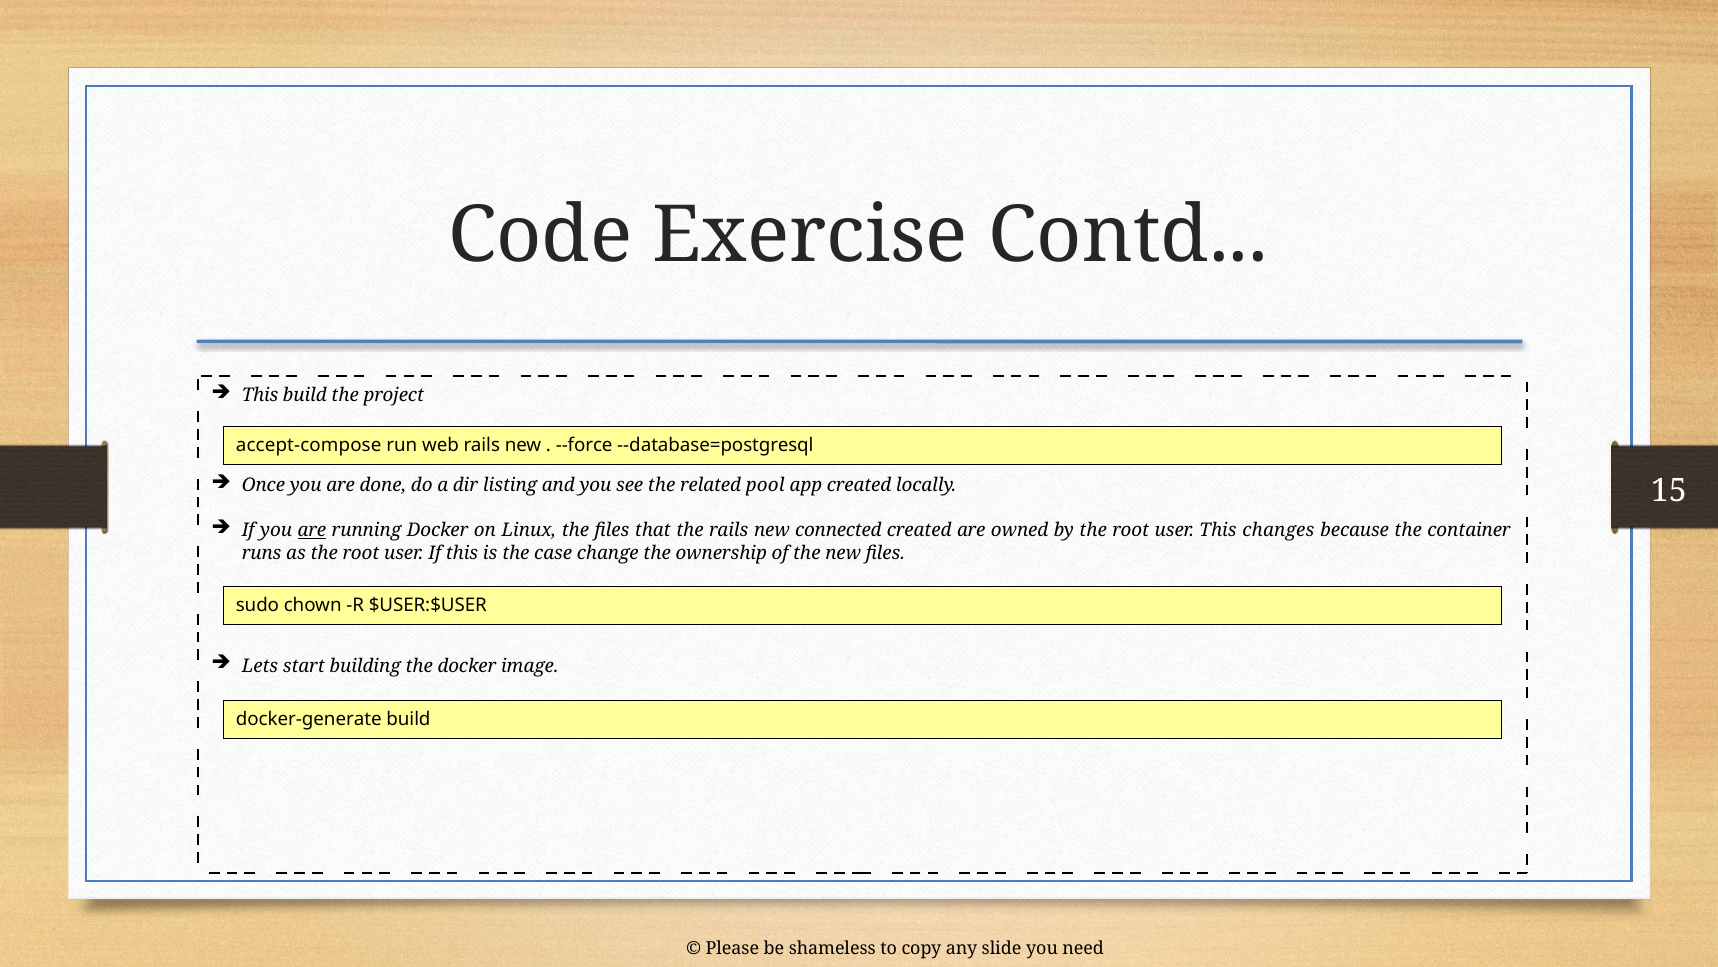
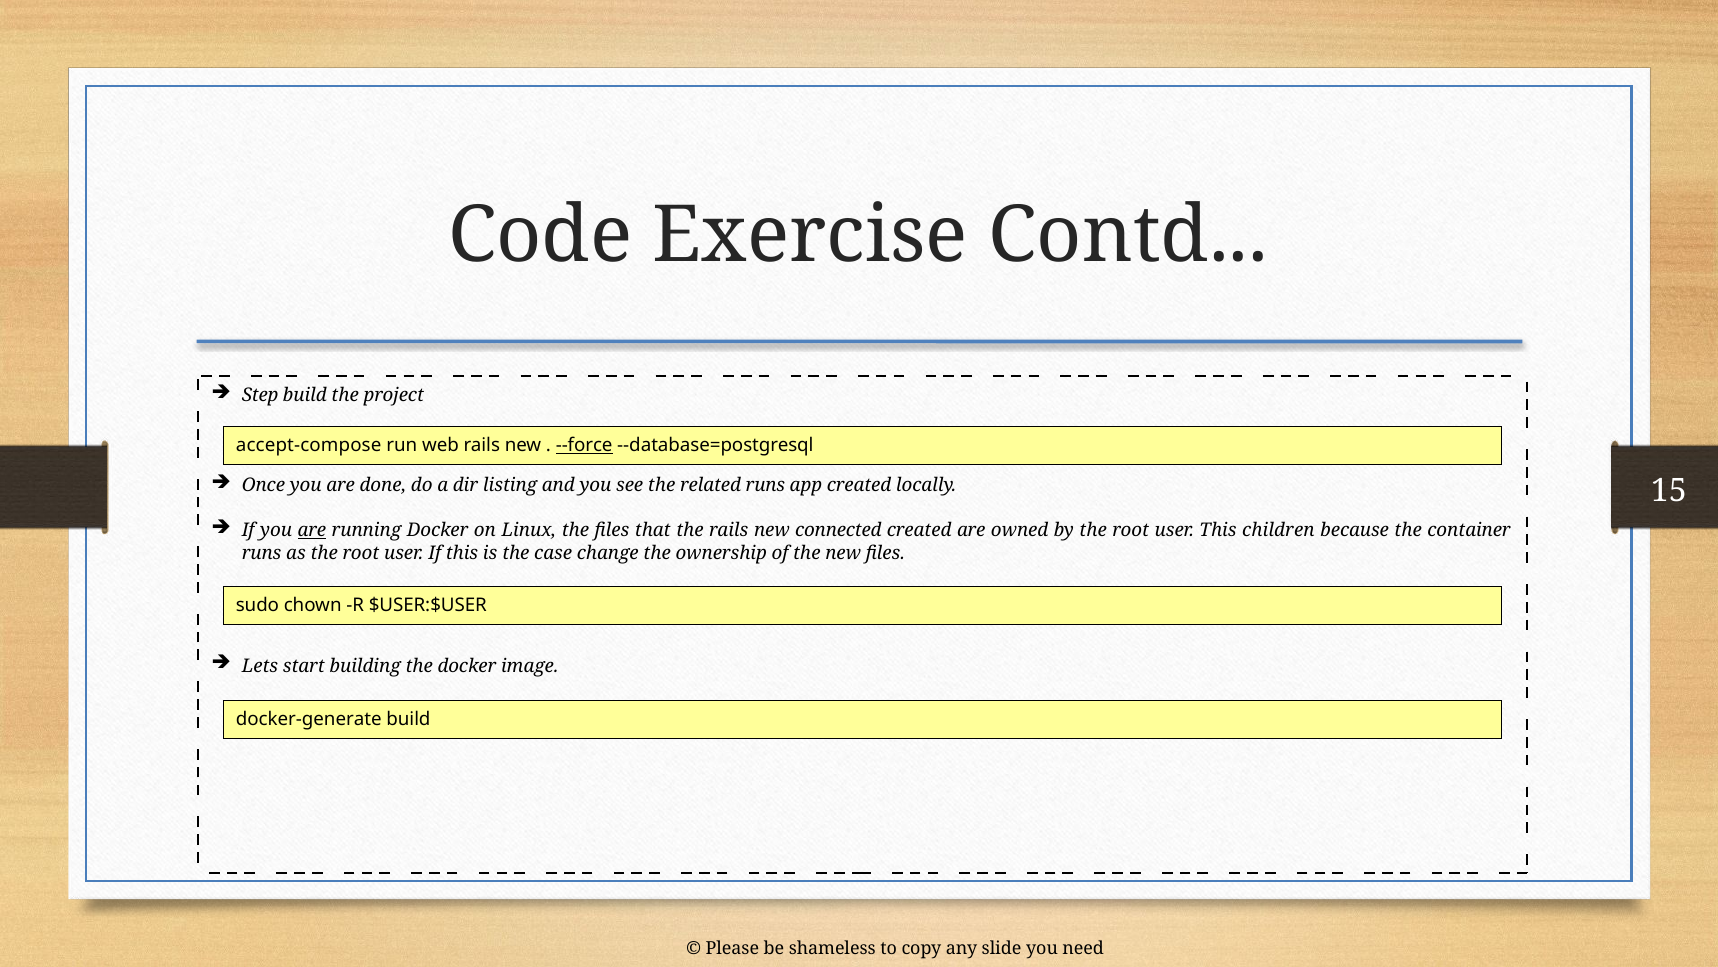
This: This -> Step (260, 395)
--force underline: none -> present (584, 445)
related pool: pool -> runs (765, 485)
changes: changes -> children (1278, 530)
